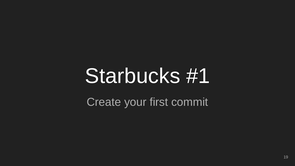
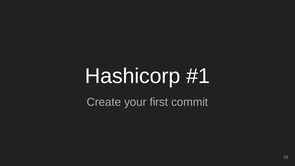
Starbucks: Starbucks -> Hashicorp (133, 76)
